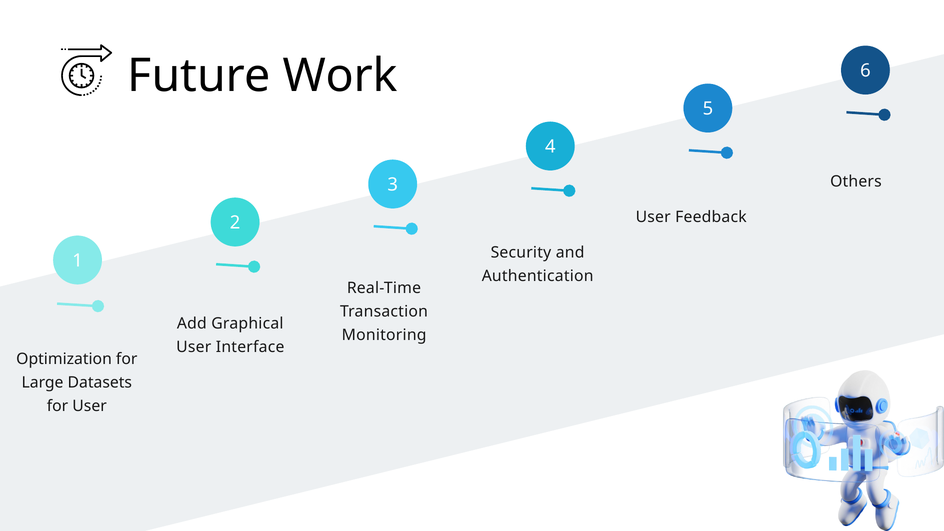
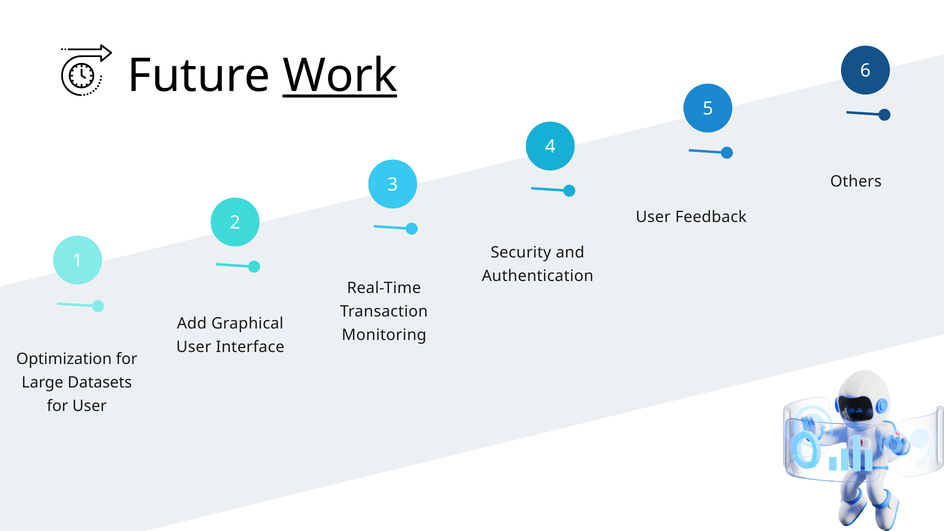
Work underline: none -> present (340, 76)
